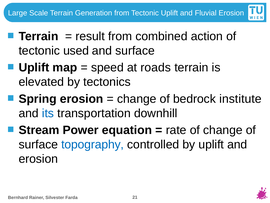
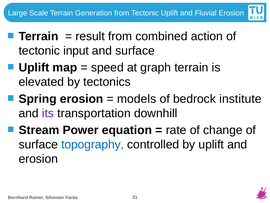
used: used -> input (76, 51)
roads: roads -> graph (156, 67)
change: change -> models (137, 99)
its colour: blue -> purple (48, 113)
